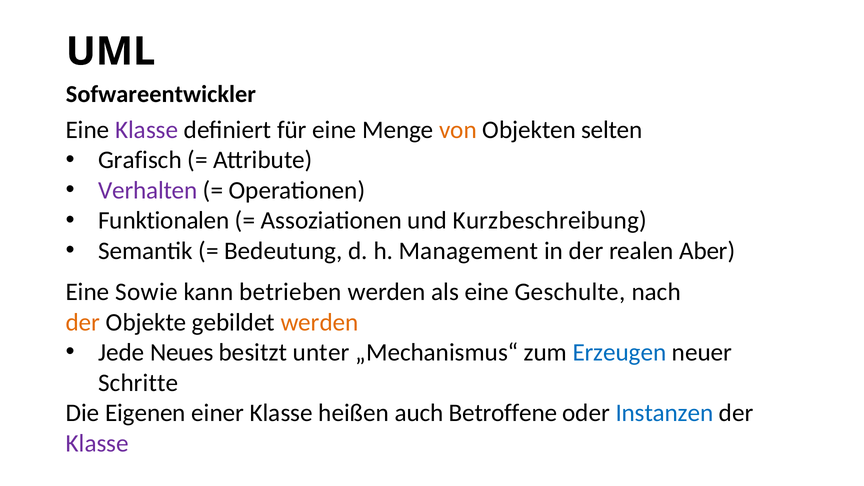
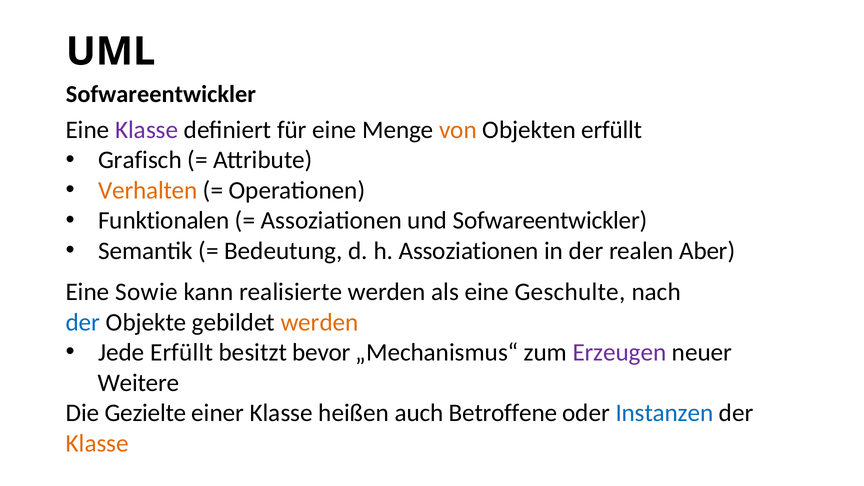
Objekten selten: selten -> erfüllt (612, 130)
Verhalten colour: purple -> orange (148, 190)
und Kurzbeschreibung: Kurzbeschreibung -> Sofwareentwickler (550, 221)
h Management: Management -> Assoziationen (469, 251)
betrieben: betrieben -> realisierte (291, 292)
der colour: orange -> blue (83, 322)
Jede Neues: Neues -> Erfüllt (182, 353)
unter: unter -> bevor (321, 353)
Erzeugen colour: blue -> purple (619, 353)
Schritte: Schritte -> Weitere (138, 383)
Eigenen: Eigenen -> Gezielte (145, 413)
Klasse colour: purple -> orange (97, 443)
